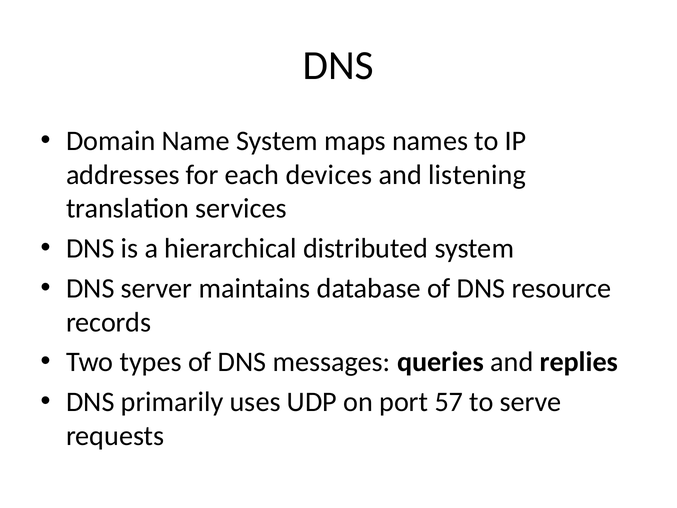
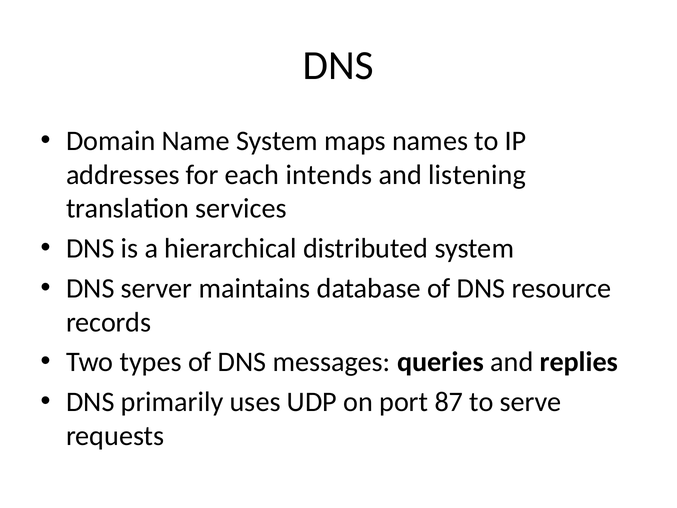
devices: devices -> intends (329, 175)
57: 57 -> 87 (449, 402)
